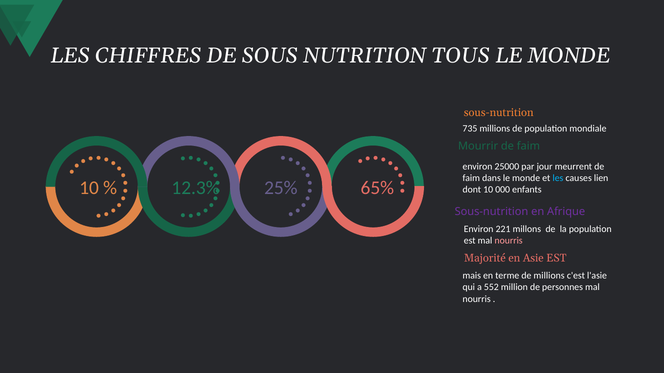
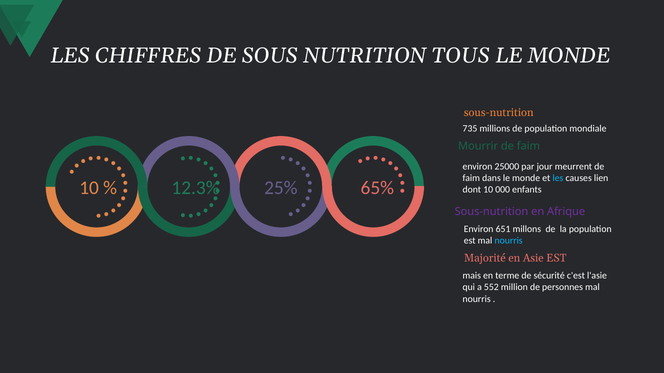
221: 221 -> 651 (503, 229)
nourris colour: pink -> light blue (509, 241)
de millions: millions -> sécurité (549, 276)
